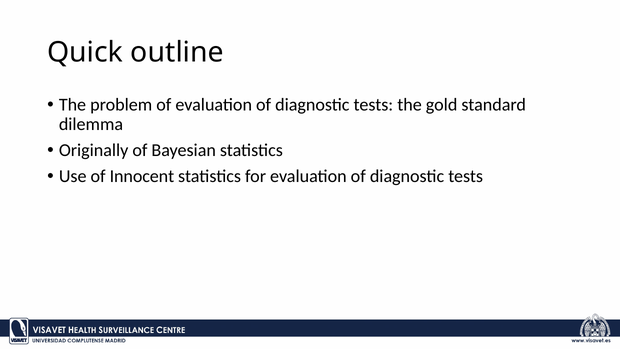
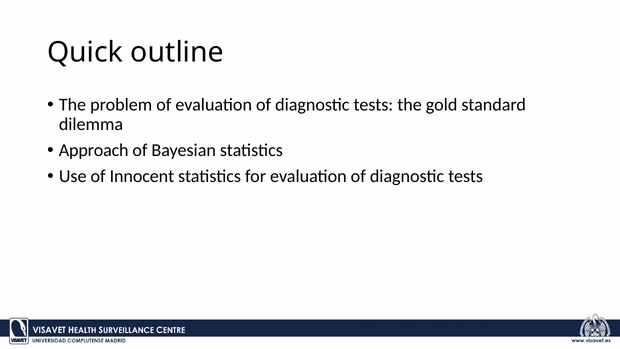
Originally: Originally -> Approach (94, 150)
